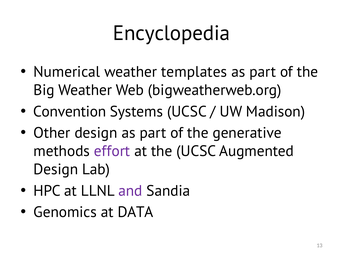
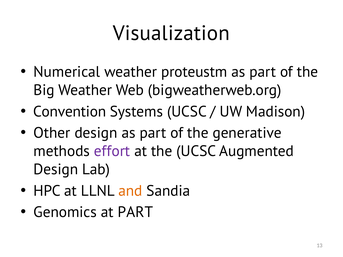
Encyclopedia: Encyclopedia -> Visualization (171, 33)
templates: templates -> proteustm (194, 72)
and colour: purple -> orange (130, 191)
at DATA: DATA -> PART (135, 212)
